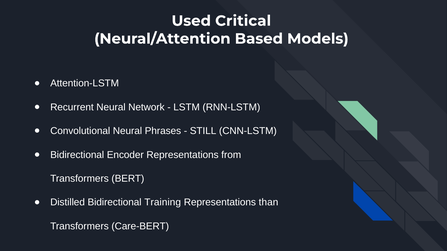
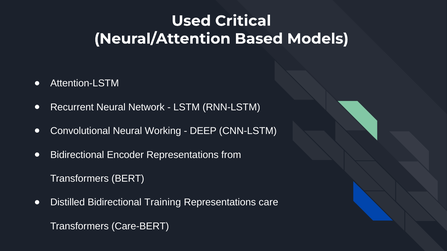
Phrases: Phrases -> Working (163, 131)
STILL: STILL -> DEEP (203, 131)
than: than -> care (269, 203)
